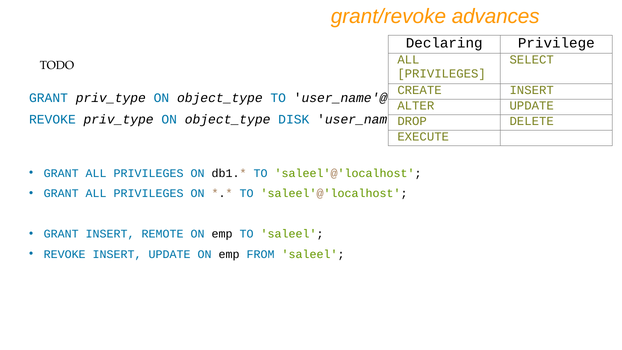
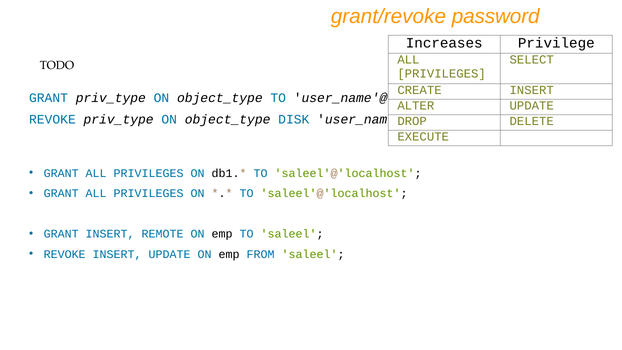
advances: advances -> password (496, 16)
Declaring: Declaring -> Increases (444, 43)
